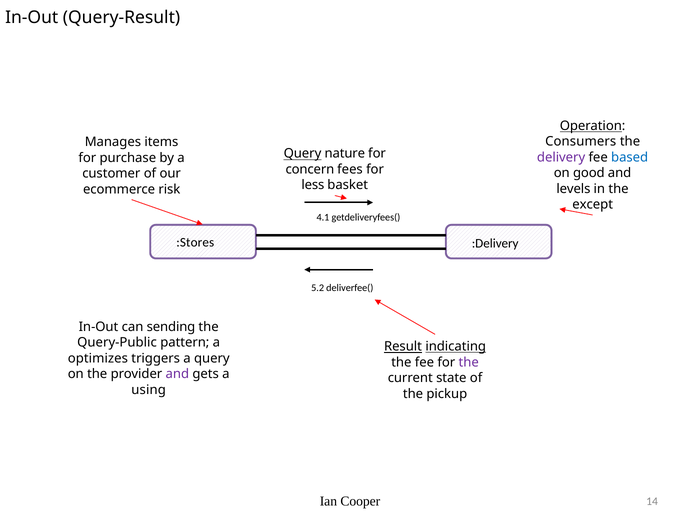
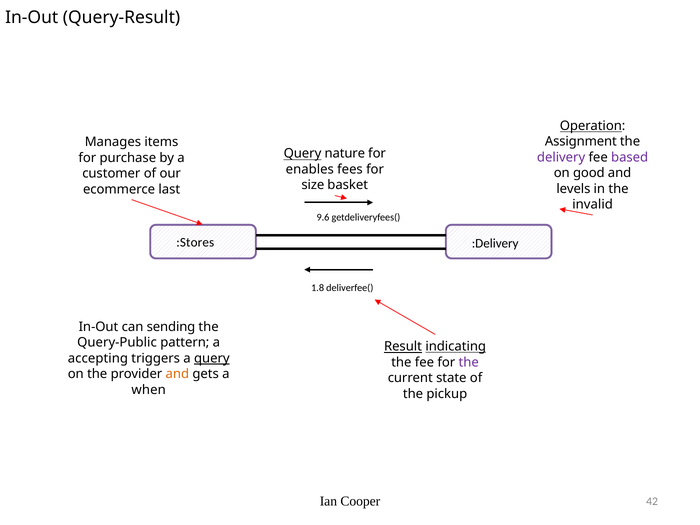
Consumers: Consumers -> Assignment (581, 142)
based colour: blue -> purple (630, 157)
concern: concern -> enables (310, 169)
less: less -> size (313, 185)
risk: risk -> last (169, 189)
except: except -> invalid (593, 205)
4.1: 4.1 -> 9.6 (323, 217)
5.2: 5.2 -> 1.8 (318, 288)
optimizes: optimizes -> accepting (98, 358)
query underline: none -> present (212, 358)
and colour: purple -> orange (177, 374)
using: using -> when (149, 390)
14: 14 -> 42 (652, 501)
